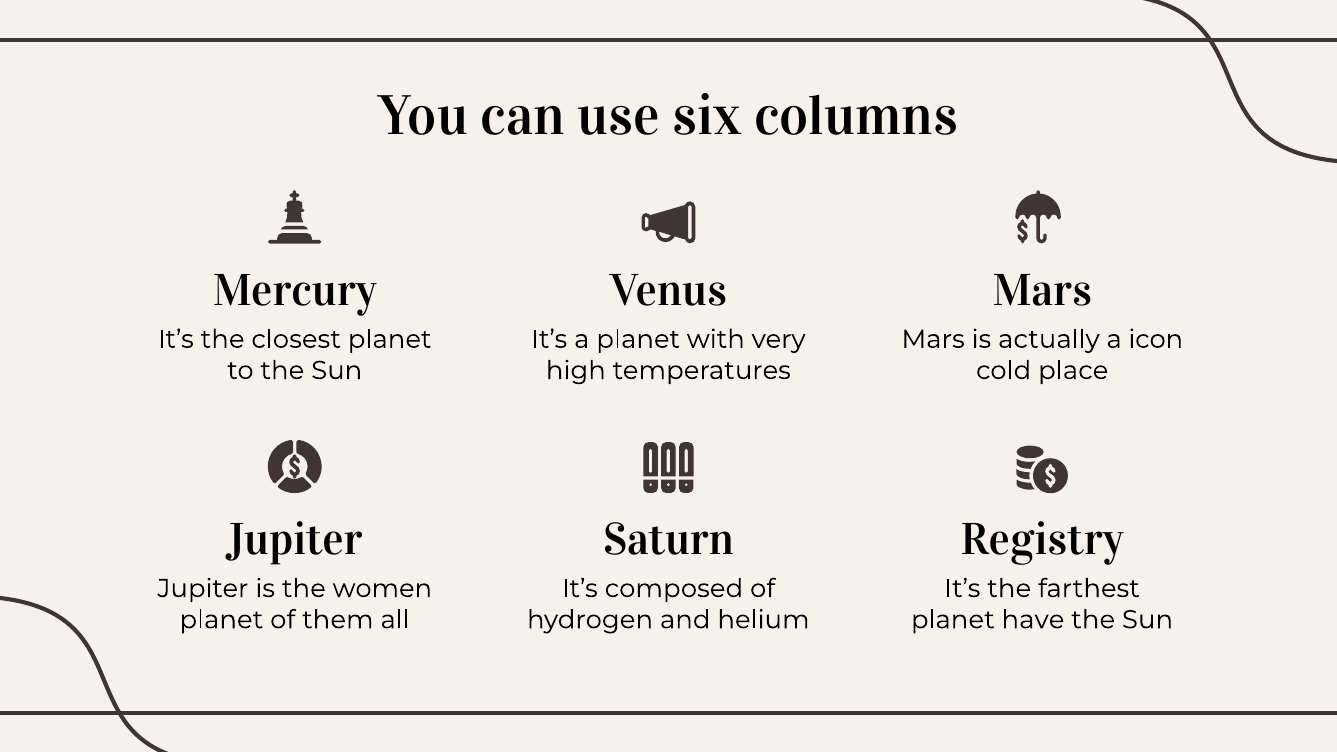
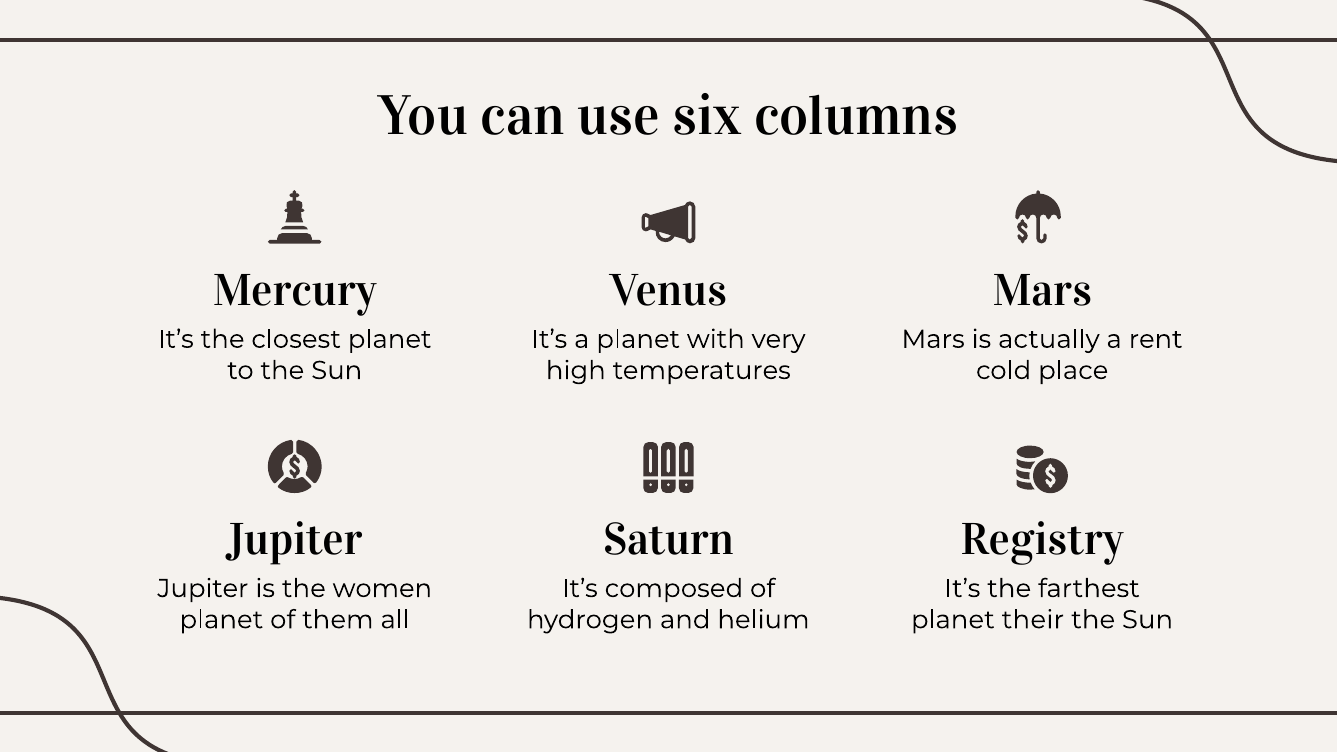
icon: icon -> rent (1156, 339)
have: have -> their (1033, 620)
